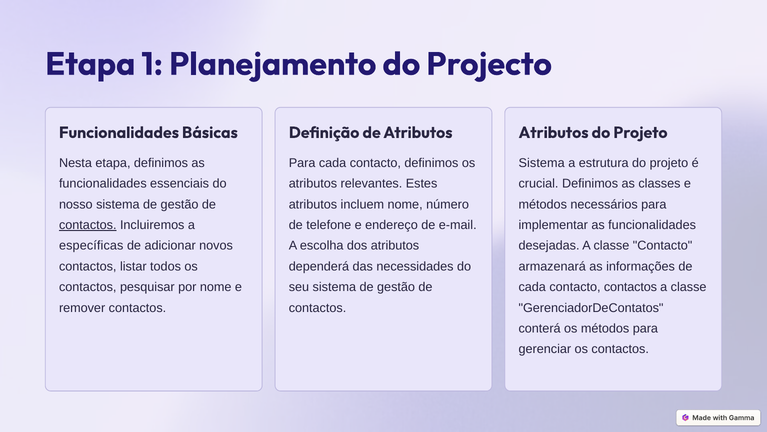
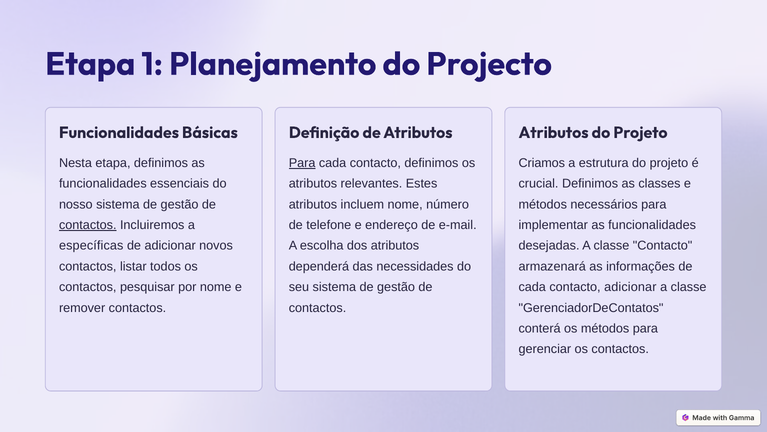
Para underline: none -> present (302, 163)
Sistema: Sistema -> Criamos (542, 163)
contacto contactos: contactos -> adicionar (630, 287)
